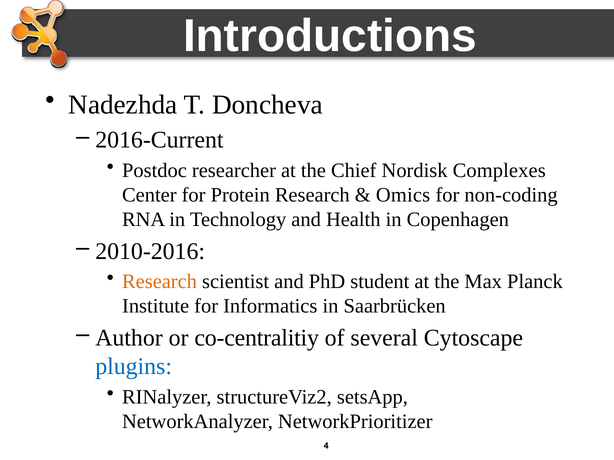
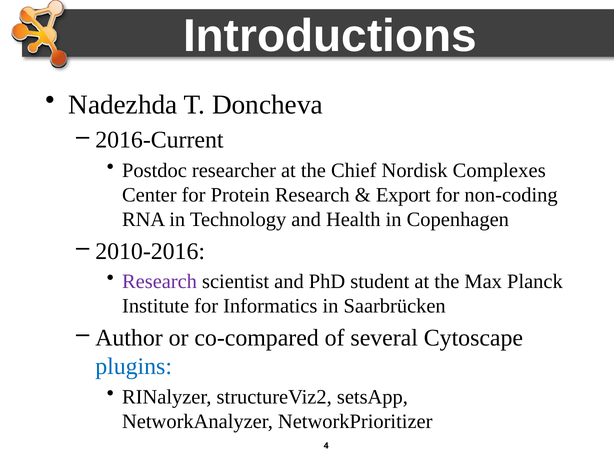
Omics: Omics -> Export (403, 195)
Research colour: orange -> purple (160, 282)
co-centralitiy: co-centralitiy -> co-compared (257, 338)
